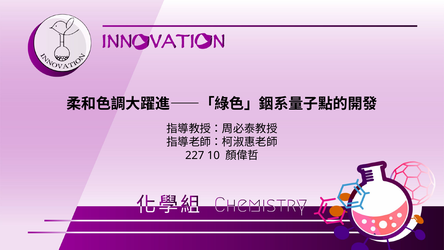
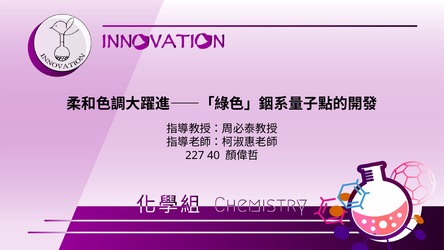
10: 10 -> 40 (213, 155)
